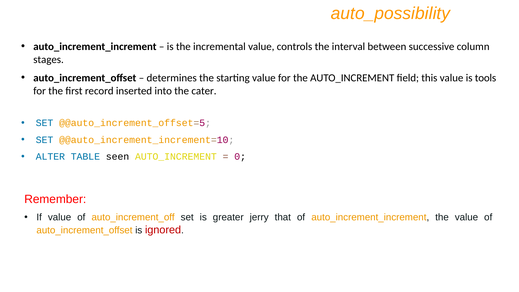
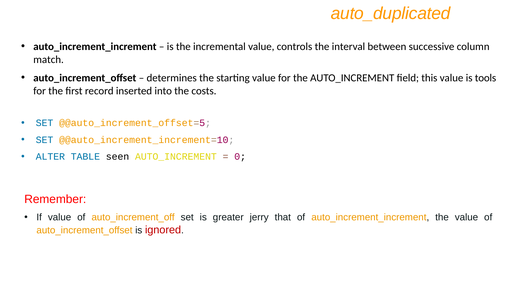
auto_possibility: auto_possibility -> auto_duplicated (391, 14)
stages: stages -> match (49, 60)
cater: cater -> costs (204, 91)
